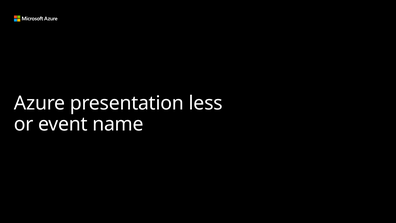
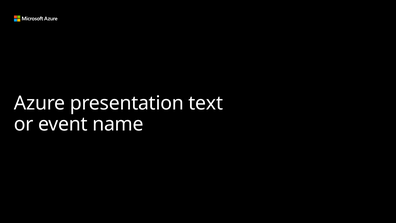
less: less -> text (206, 103)
